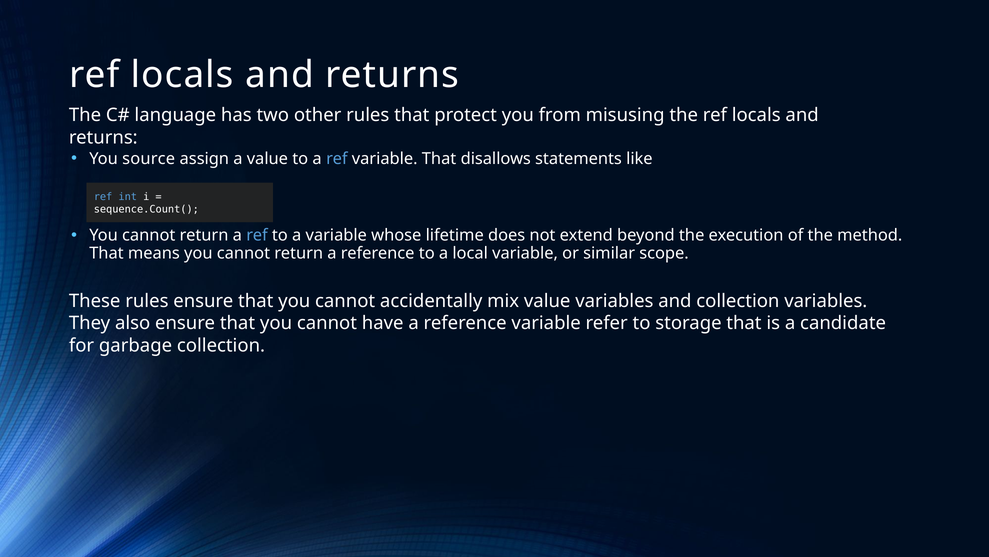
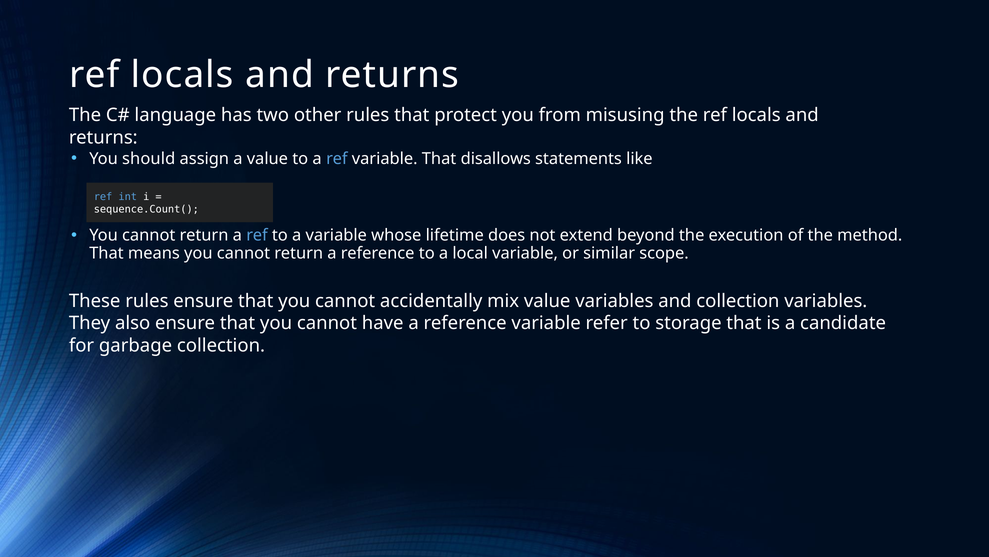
source: source -> should (149, 158)
